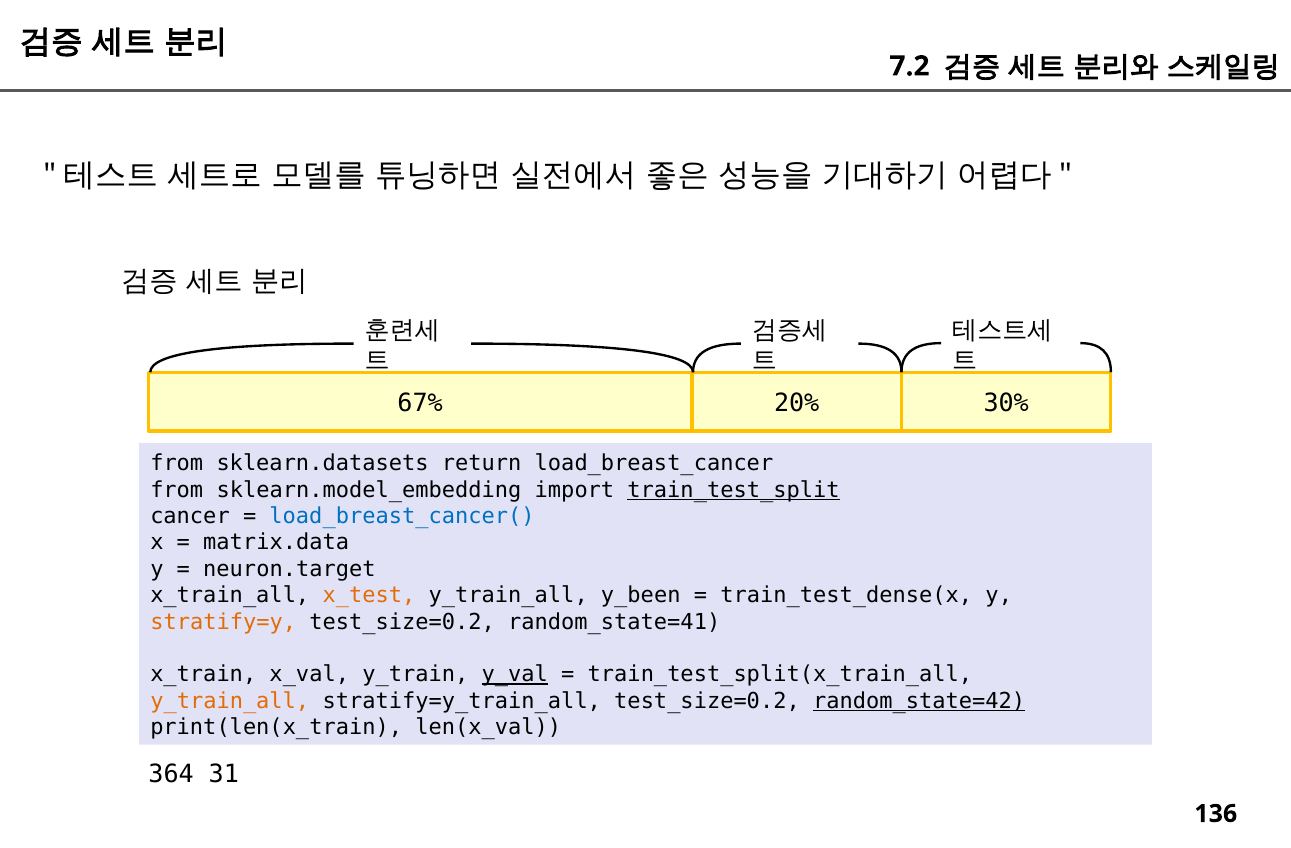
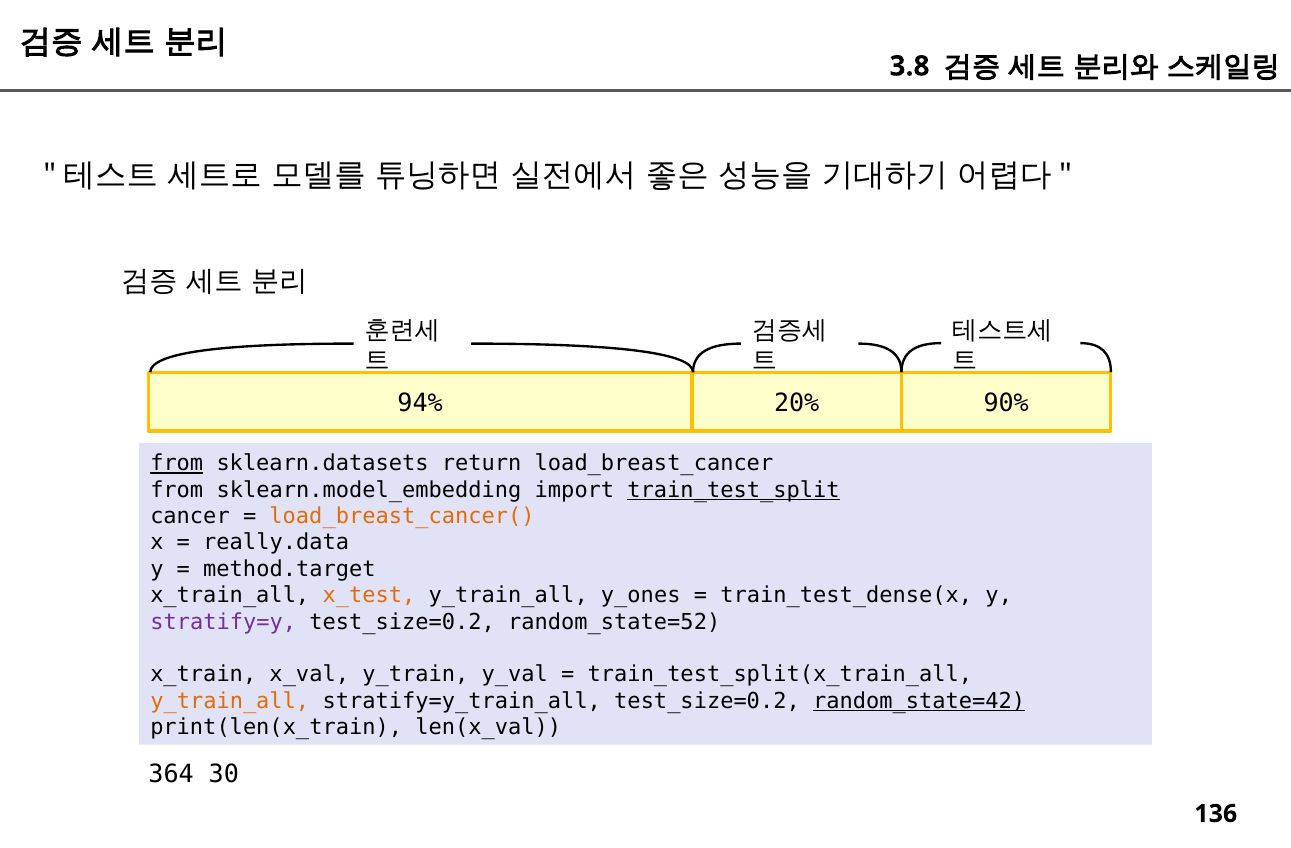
7.2: 7.2 -> 3.8 (910, 66)
67%: 67% -> 94% (420, 403)
30%: 30% -> 90% (1006, 403)
from underline: none -> present (177, 463)
load_breast_cancer( colour: blue -> orange (402, 516)
matrix.data: matrix.data -> really.data (276, 543)
neuron.target: neuron.target -> method.target (289, 569)
y_been: y_been -> y_ones (641, 595)
stratify=y colour: orange -> purple (223, 622)
random_state=41: random_state=41 -> random_state=52 (614, 622)
y_val underline: present -> none (515, 675)
31: 31 -> 30 (224, 774)
